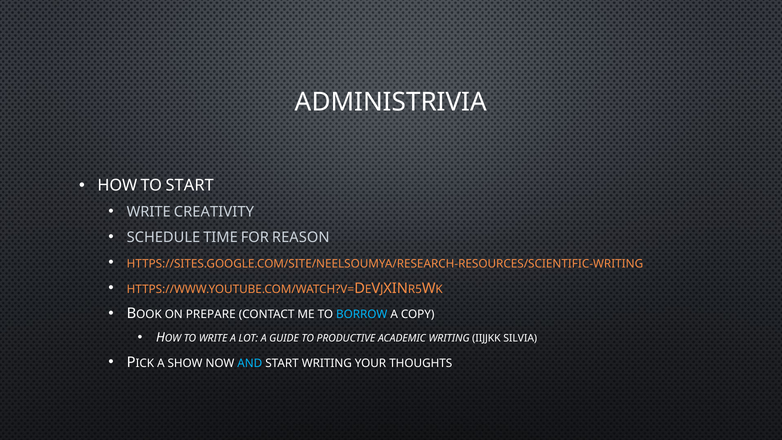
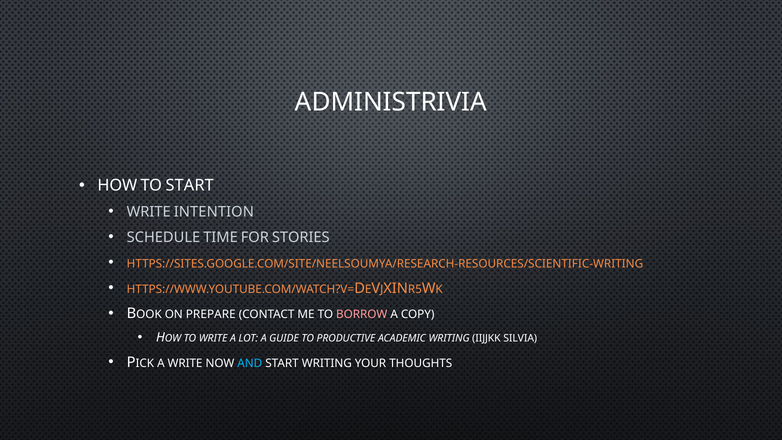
CREATIVITY: CREATIVITY -> INTENTION (214, 212)
REASON: REASON -> STORIES (301, 237)
BORROW colour: light blue -> pink (362, 314)
A SHOW: SHOW -> WRITE (185, 363)
